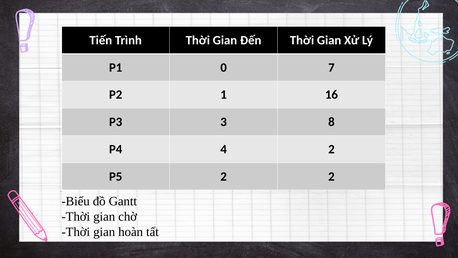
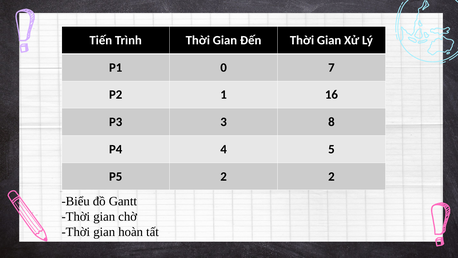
4 2: 2 -> 5 (331, 149)
